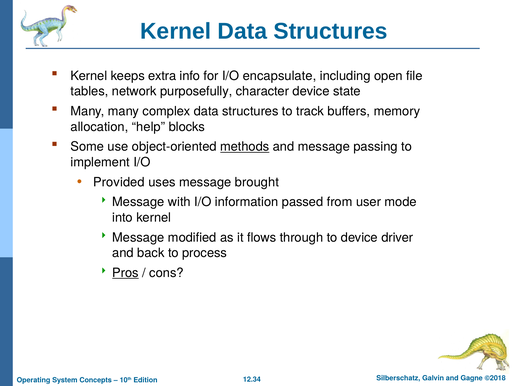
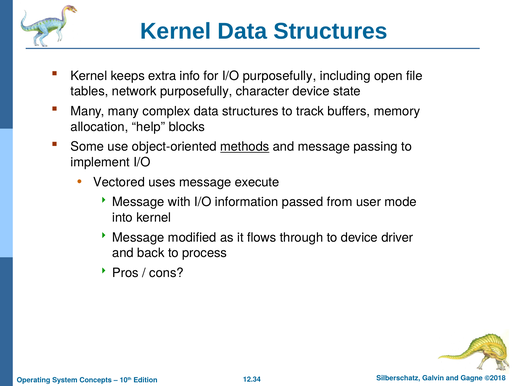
I/O encapsulate: encapsulate -> purposefully (279, 76)
Provided: Provided -> Vectored (119, 182)
brought: brought -> execute (257, 182)
Pros underline: present -> none (125, 272)
